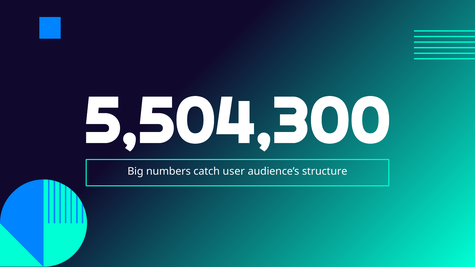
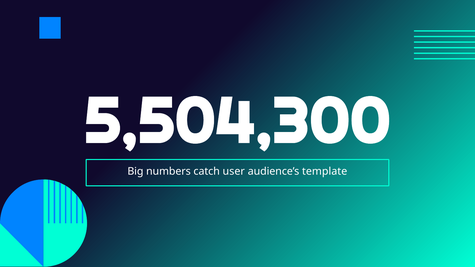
structure: structure -> template (325, 171)
